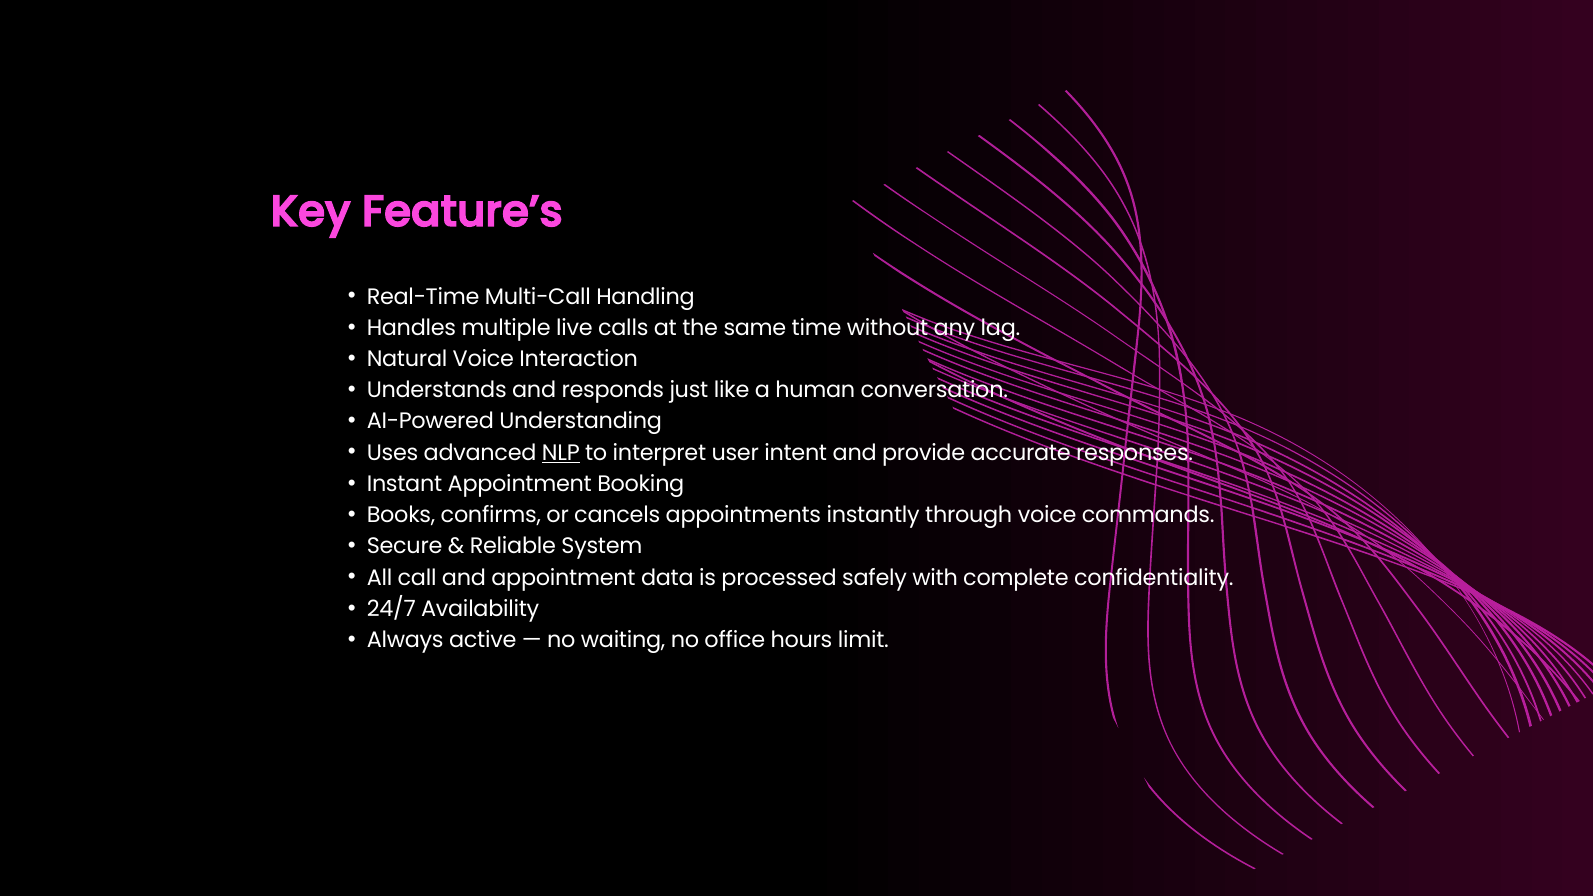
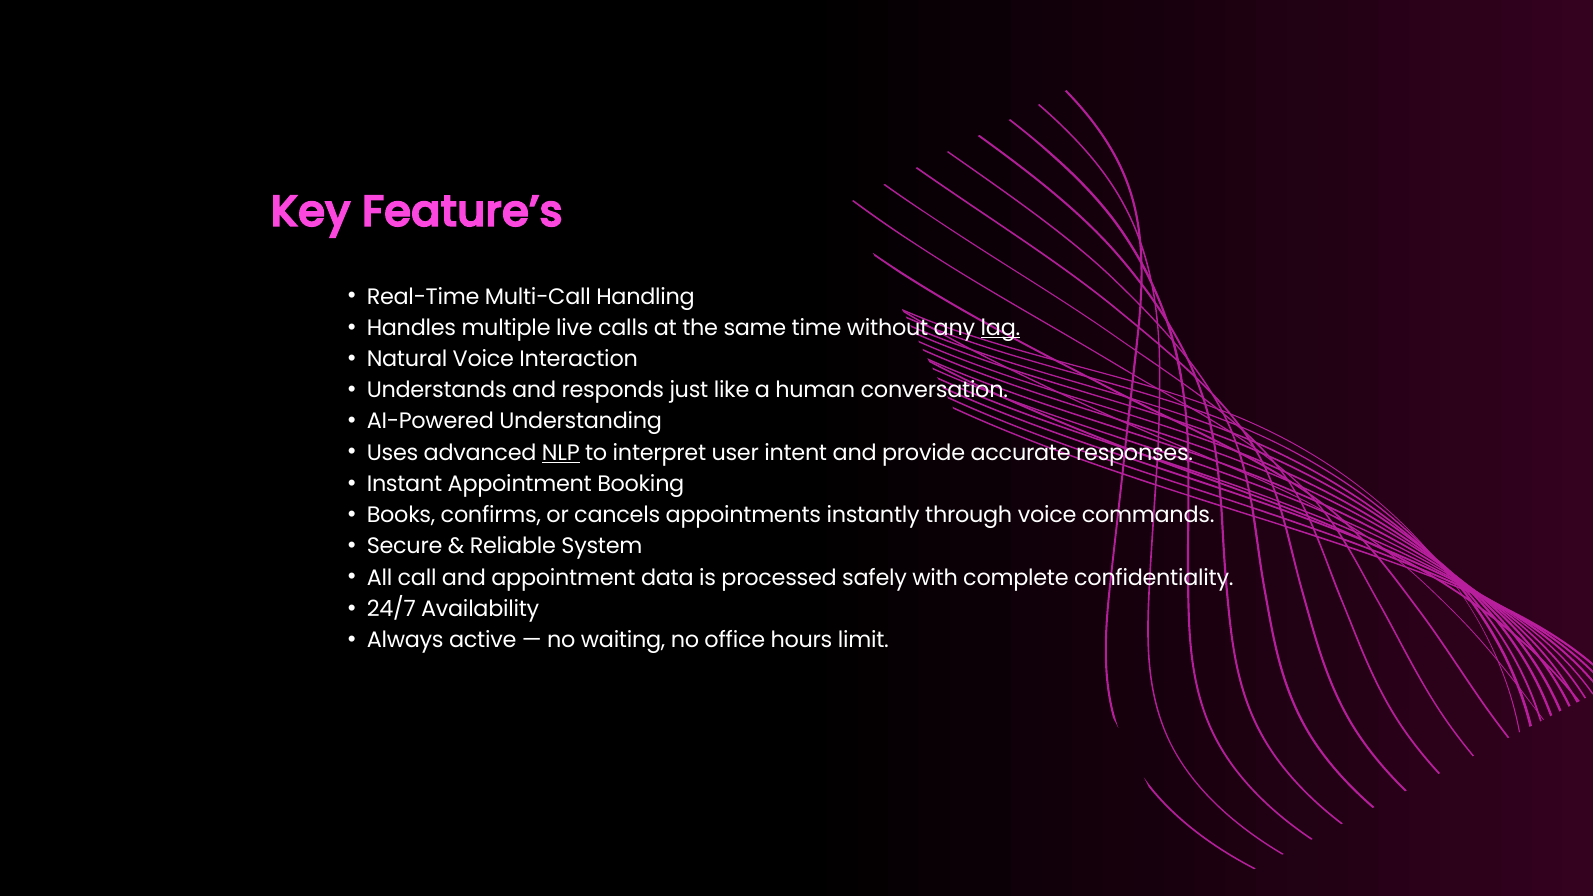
lag underline: none -> present (1000, 328)
